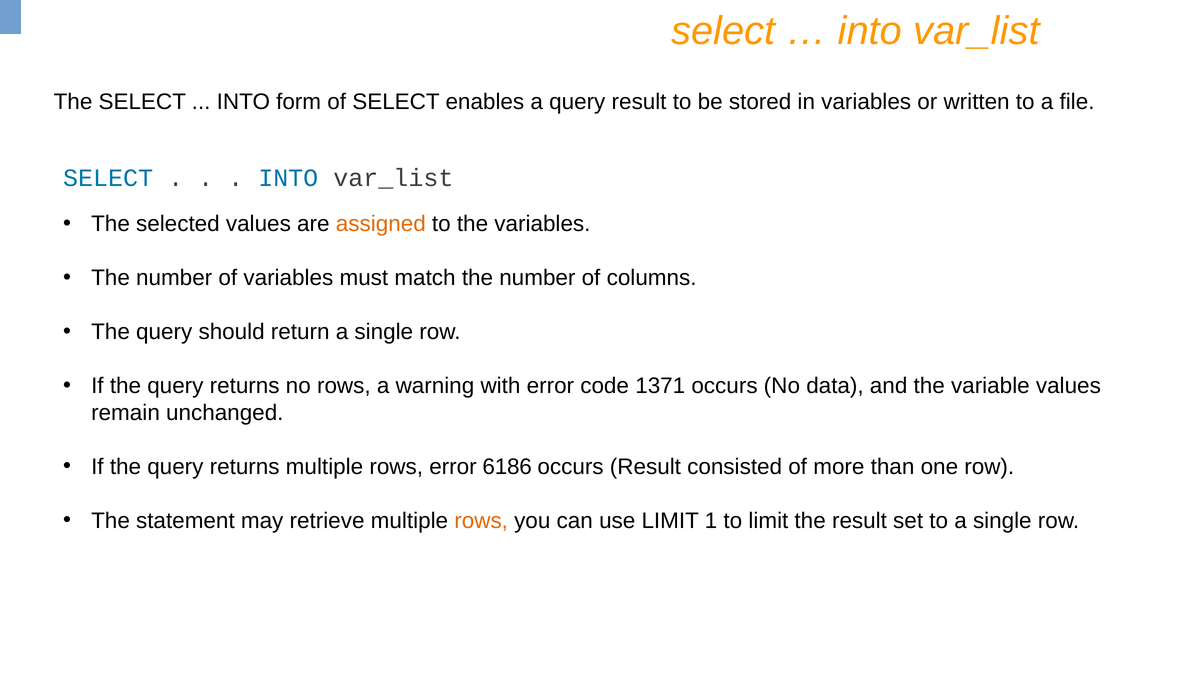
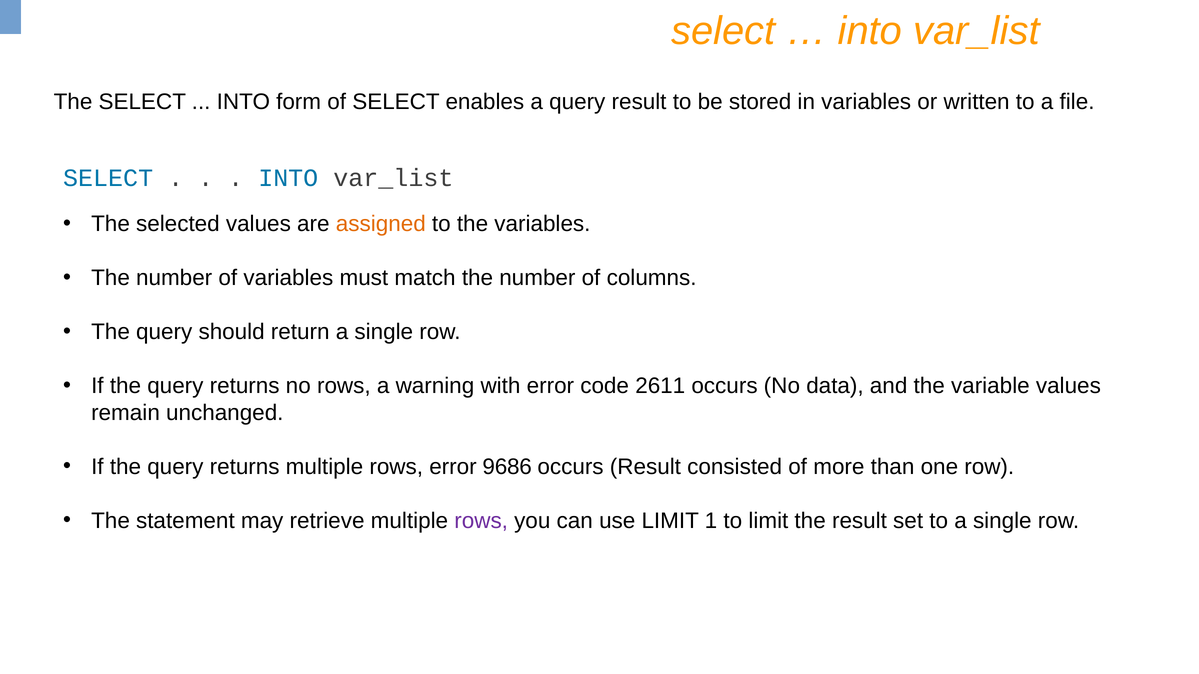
1371: 1371 -> 2611 (660, 386)
6186: 6186 -> 9686 (507, 467)
rows colour: orange -> purple (481, 521)
